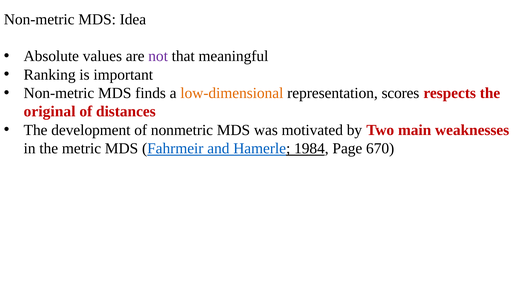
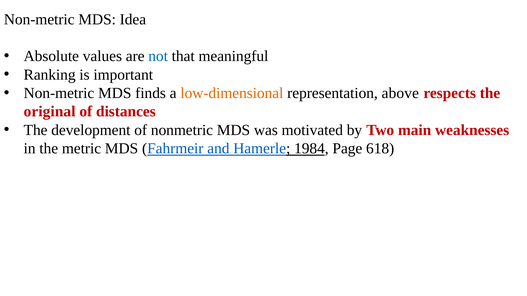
not colour: purple -> blue (158, 56)
scores: scores -> above (400, 93)
670: 670 -> 618 (380, 149)
